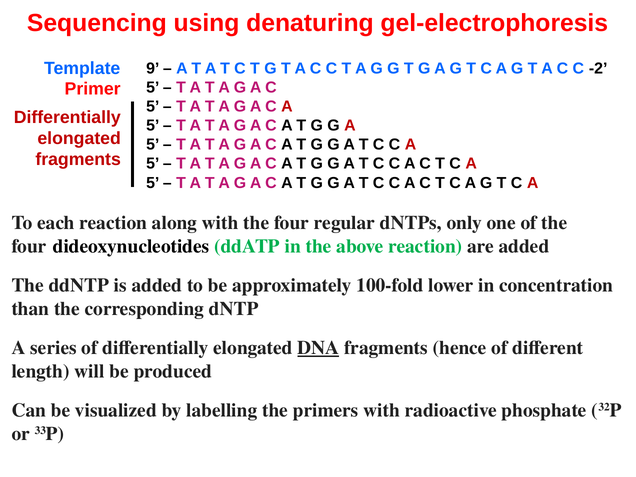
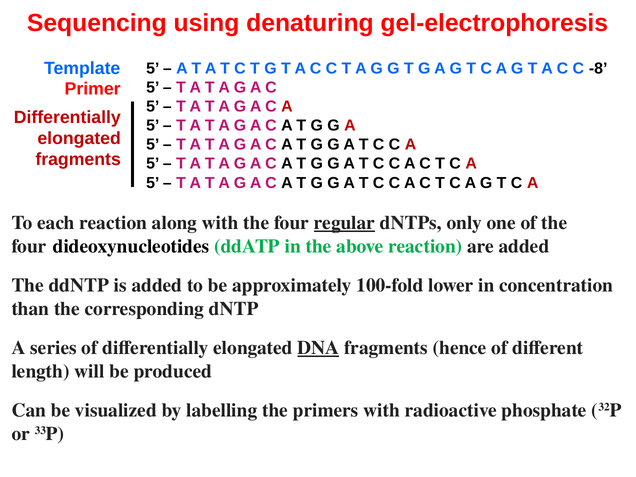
9: 9 -> 5 (153, 68)
-2: -2 -> -8 (598, 68)
regular underline: none -> present (344, 223)
